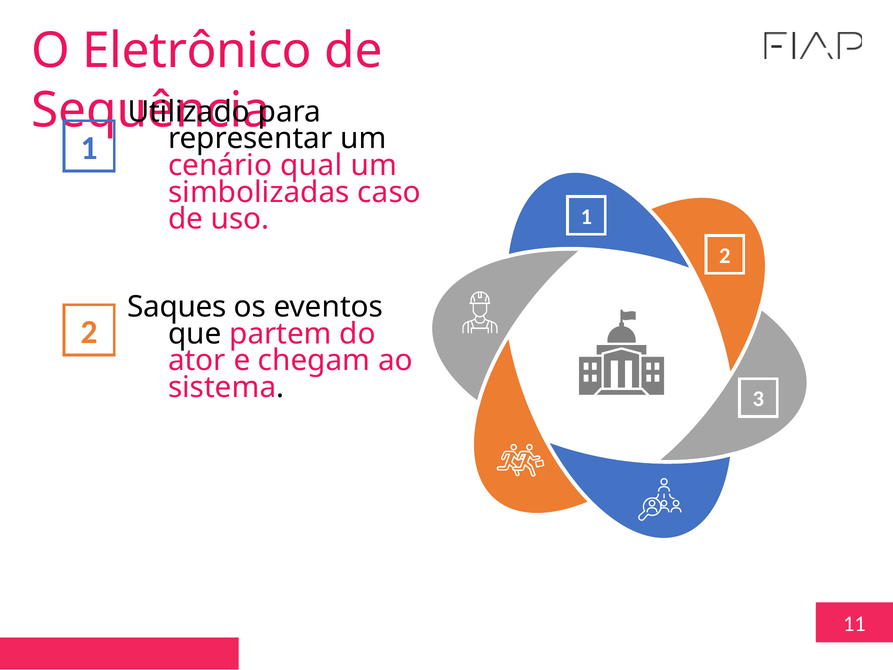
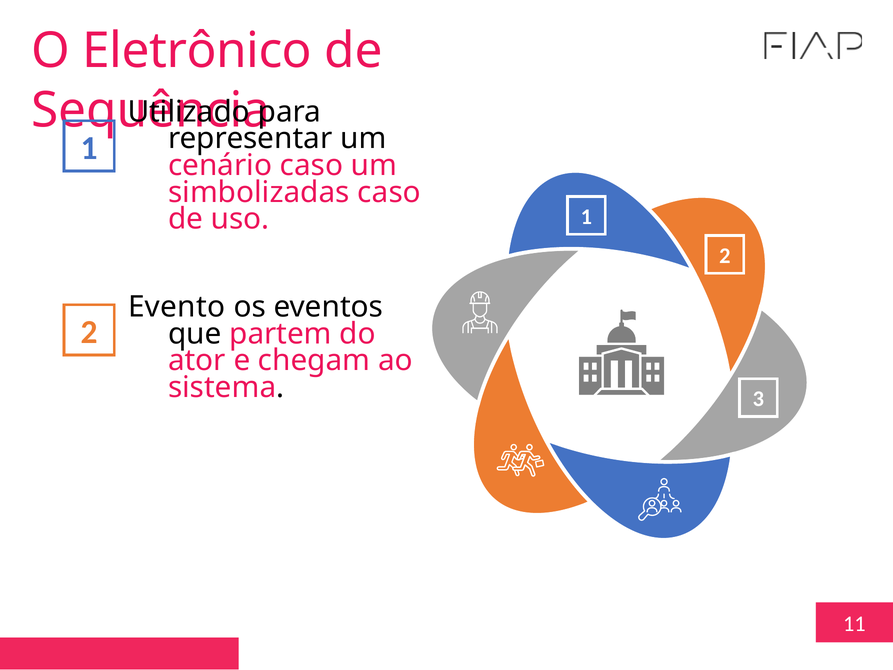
cenário qual: qual -> caso (311, 165)
Saques: Saques -> Evento (177, 307)
